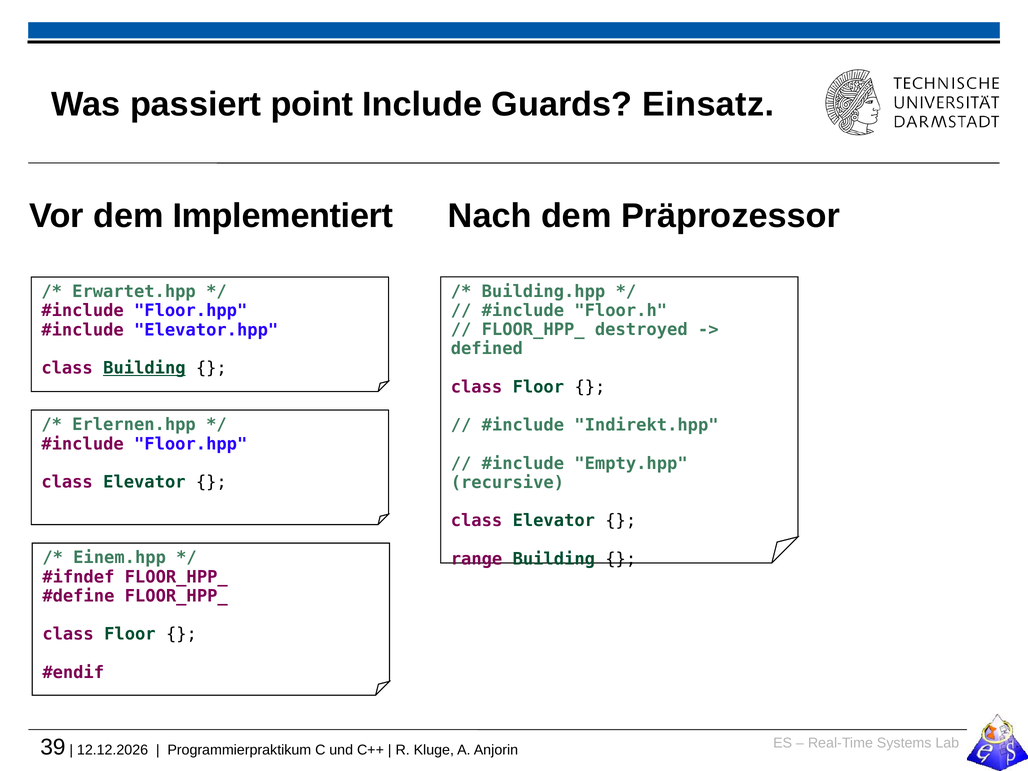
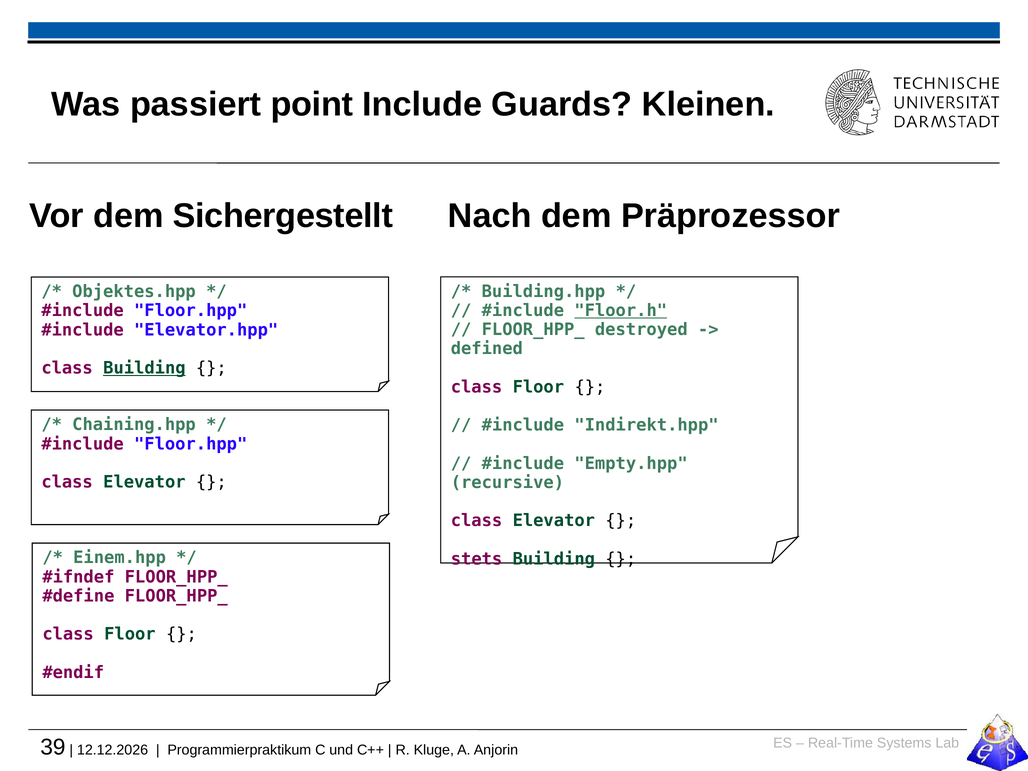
Einsatz: Einsatz -> Kleinen (708, 105)
Implementiert: Implementiert -> Sichergestellt (283, 216)
Erwartet.hpp: Erwartet.hpp -> Objektes.hpp (134, 292)
Floor.h underline: none -> present (621, 311)
Erlernen.hpp: Erlernen.hpp -> Chaining.hpp (134, 425)
range: range -> stets (477, 559)
